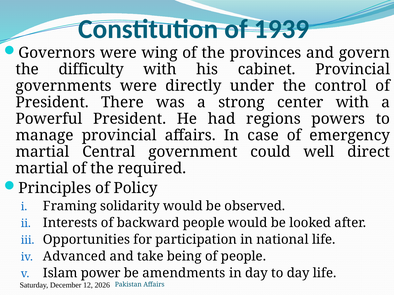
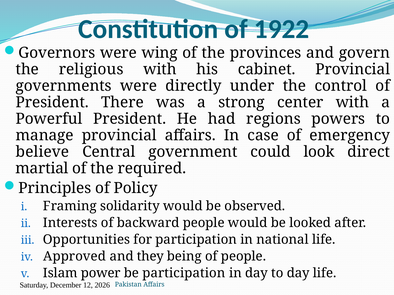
1939: 1939 -> 1922 (282, 29)
difficulty: difficulty -> religious (91, 69)
martial: martial -> believe (42, 152)
well: well -> look (319, 152)
Advanced: Advanced -> Approved (75, 257)
take: take -> they (150, 257)
be amendments: amendments -> participation (184, 273)
